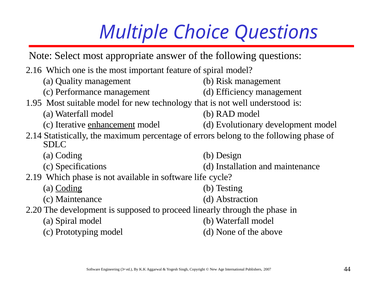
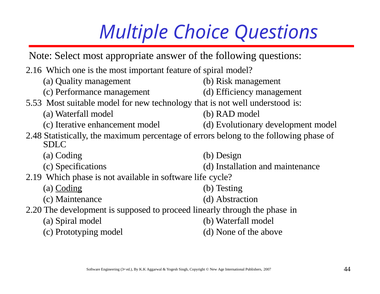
1.95: 1.95 -> 5.53 (34, 103)
enhancement underline: present -> none (111, 125)
2.14: 2.14 -> 2.48 (34, 135)
